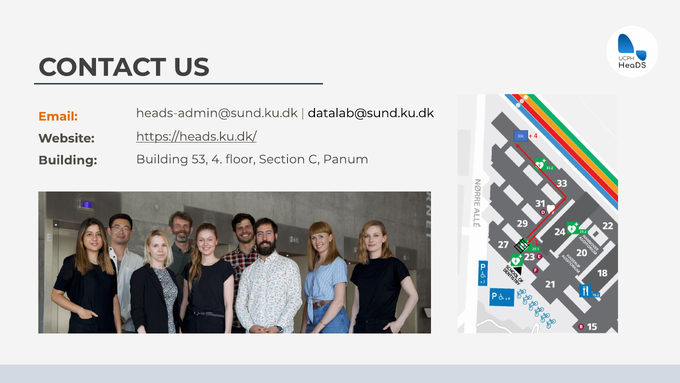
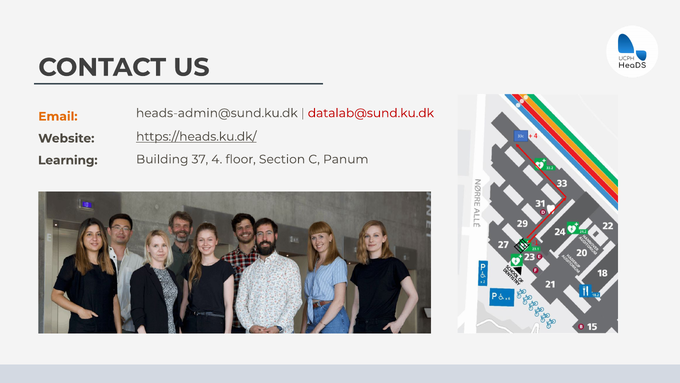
datalab@sund.ku.dk colour: black -> red (371, 113)
Building: Building -> Learning (68, 160)
53: 53 -> 37 (200, 159)
